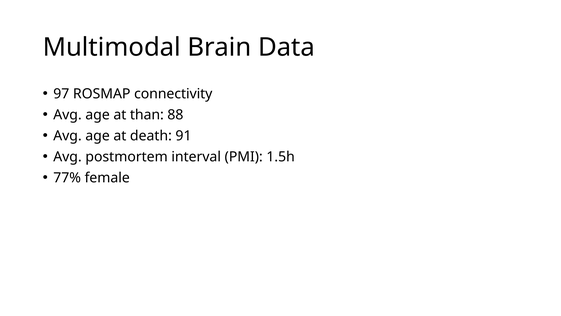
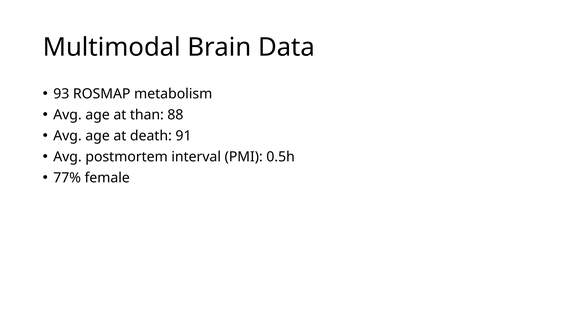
97: 97 -> 93 (61, 94)
connectivity: connectivity -> metabolism (173, 94)
1.5h: 1.5h -> 0.5h (281, 157)
